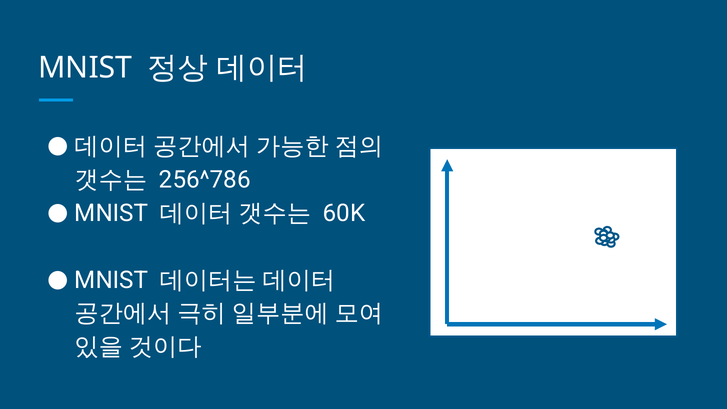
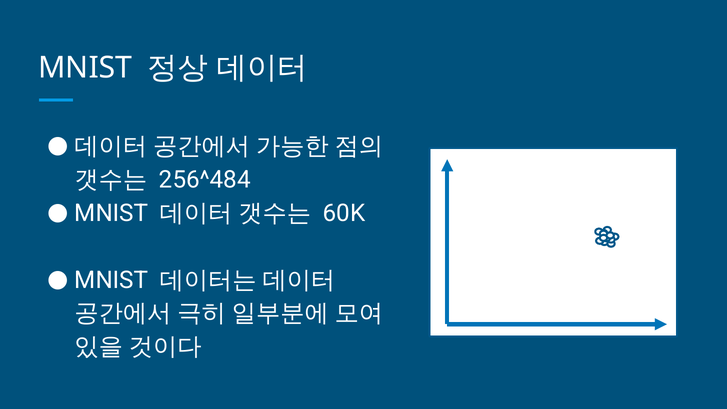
256^786: 256^786 -> 256^484 (205, 180)
